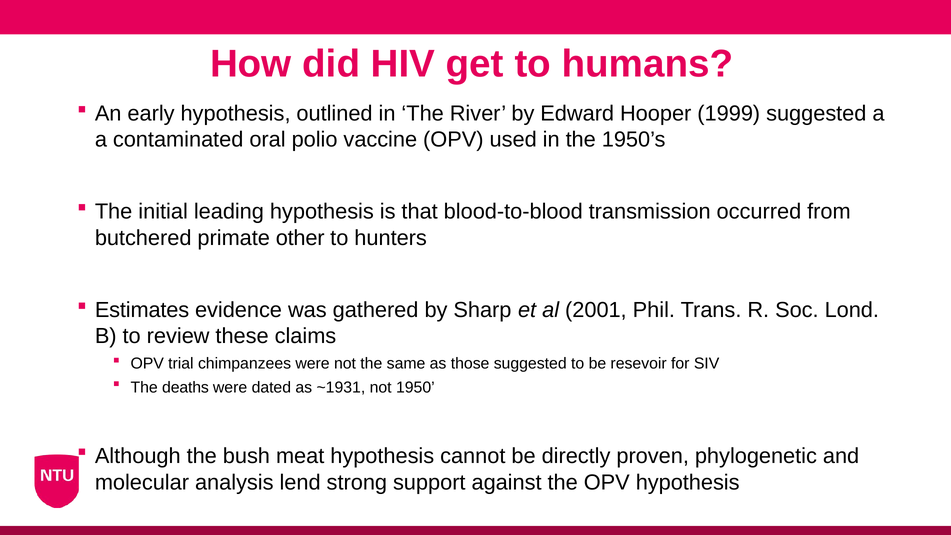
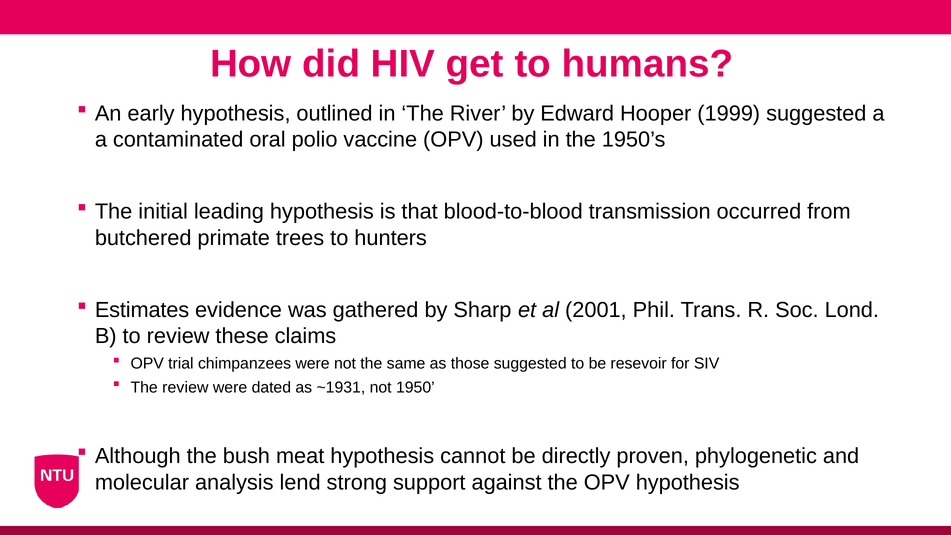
other: other -> trees (300, 238)
The deaths: deaths -> review (185, 387)
